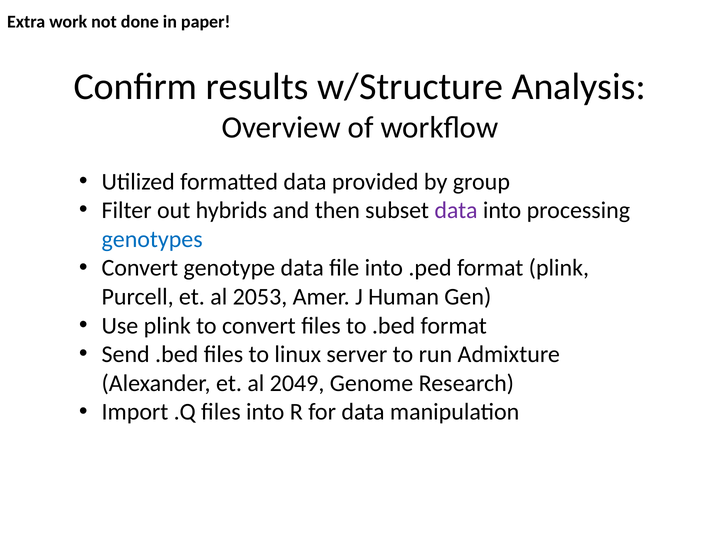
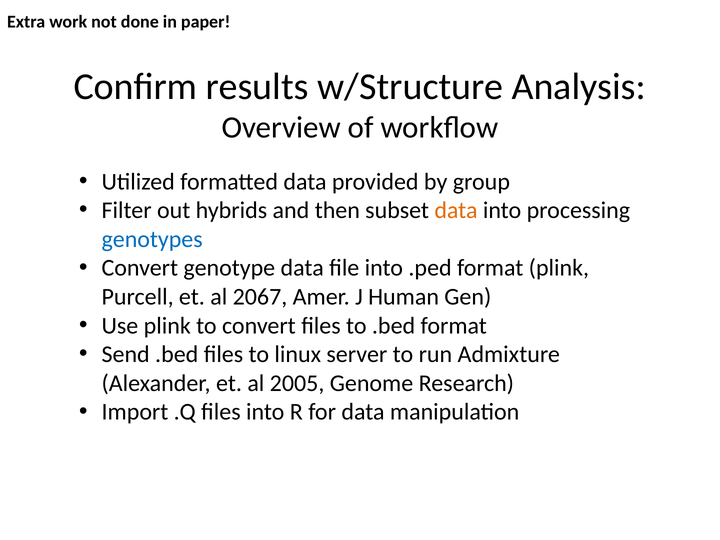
data colour: purple -> orange (456, 210)
2053: 2053 -> 2067 (260, 297)
2049: 2049 -> 2005 (297, 383)
